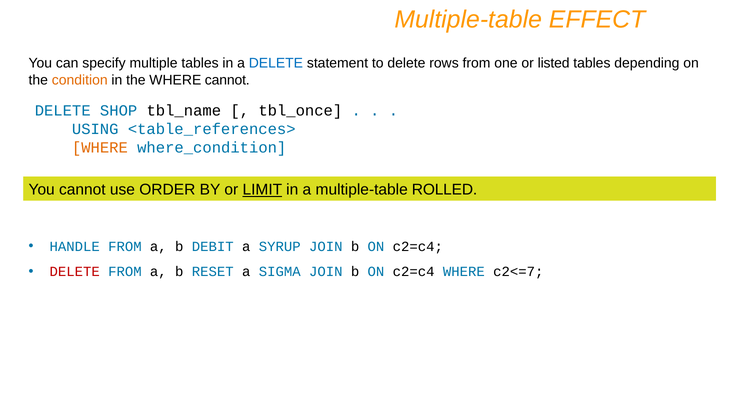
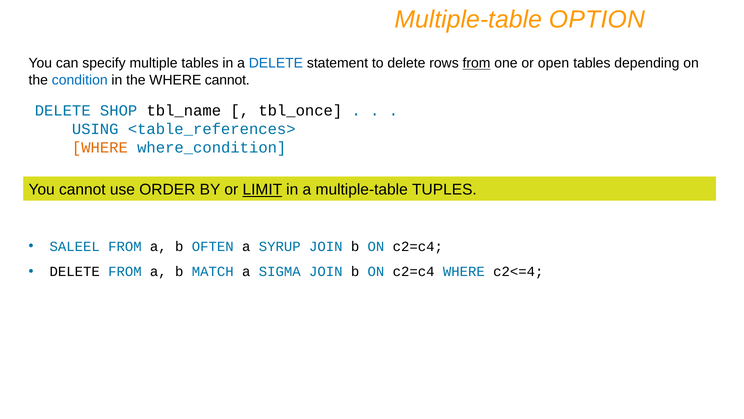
EFFECT: EFFECT -> OPTION (597, 19)
from underline: none -> present (476, 63)
listed: listed -> open (553, 63)
condition colour: orange -> blue (80, 80)
ROLLED: ROLLED -> TUPLES (444, 190)
HANDLE: HANDLE -> SALEEL (75, 246)
DEBIT: DEBIT -> OFTEN (213, 246)
DELETE colour: red -> black (75, 271)
RESET: RESET -> MATCH (213, 271)
c2<=7: c2<=7 -> c2<=4 (518, 271)
